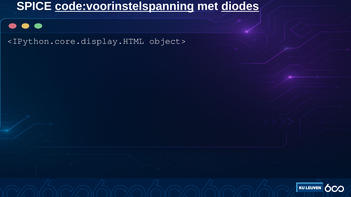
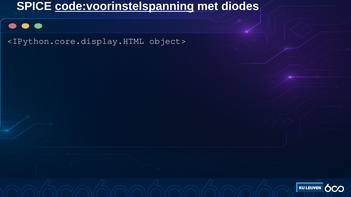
diodes underline: present -> none (240, 6)
